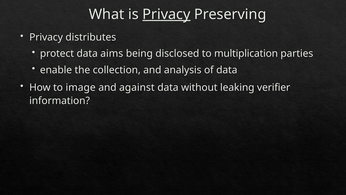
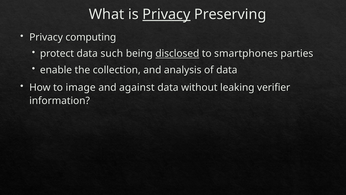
distributes: distributes -> computing (91, 37)
aims: aims -> such (112, 54)
disclosed underline: none -> present (177, 54)
multiplication: multiplication -> smartphones (246, 54)
